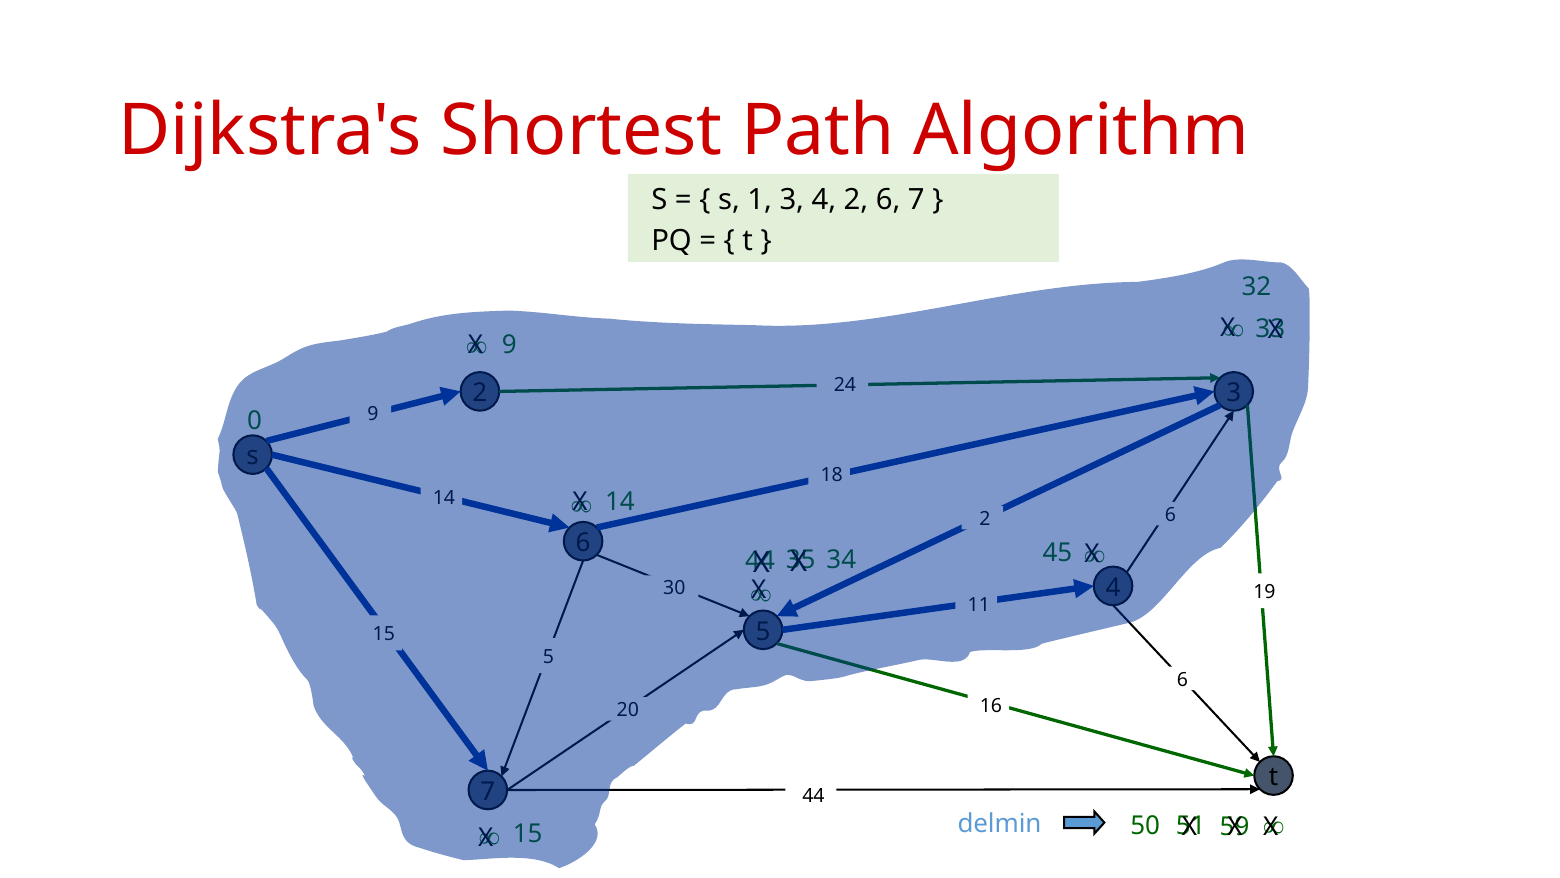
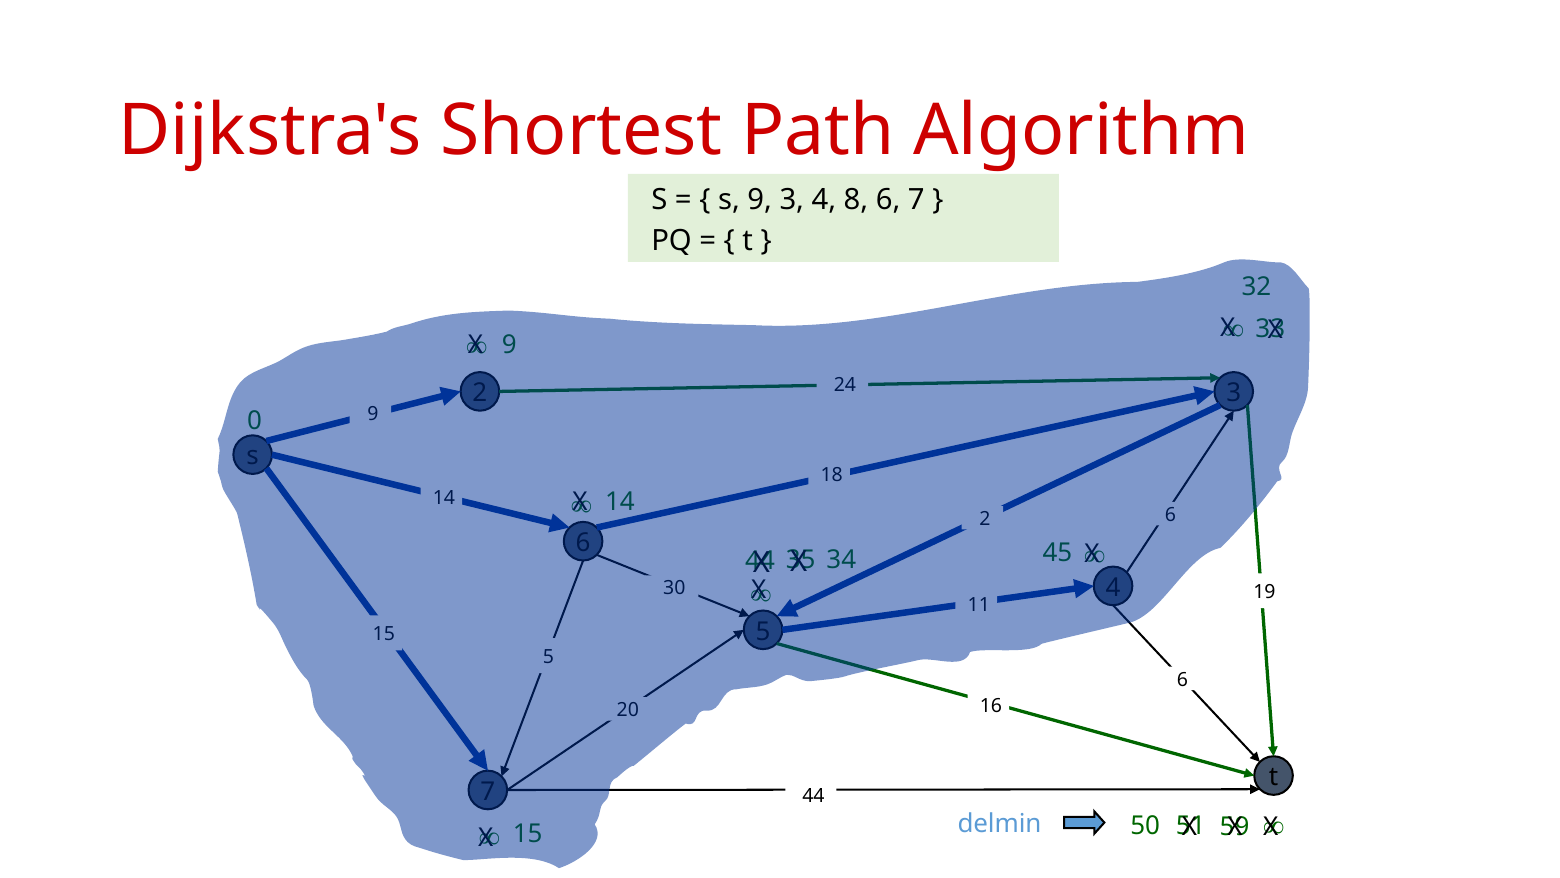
s 1: 1 -> 9 (760, 199)
4 2: 2 -> 8 (856, 199)
